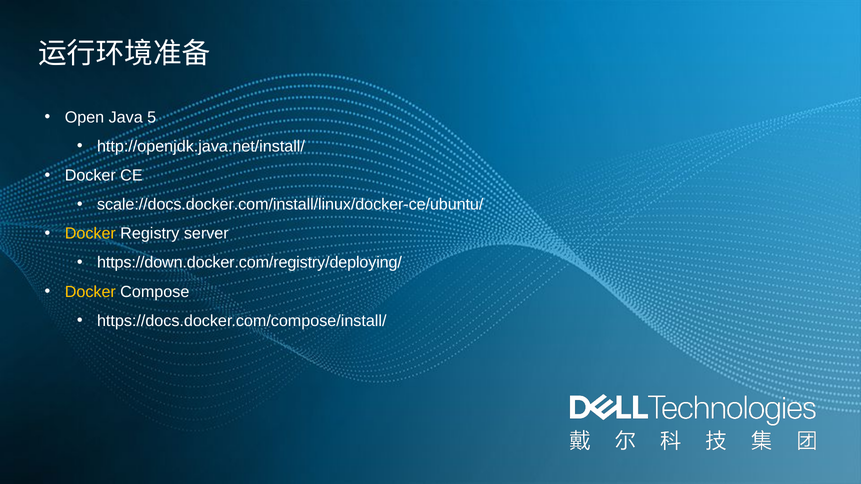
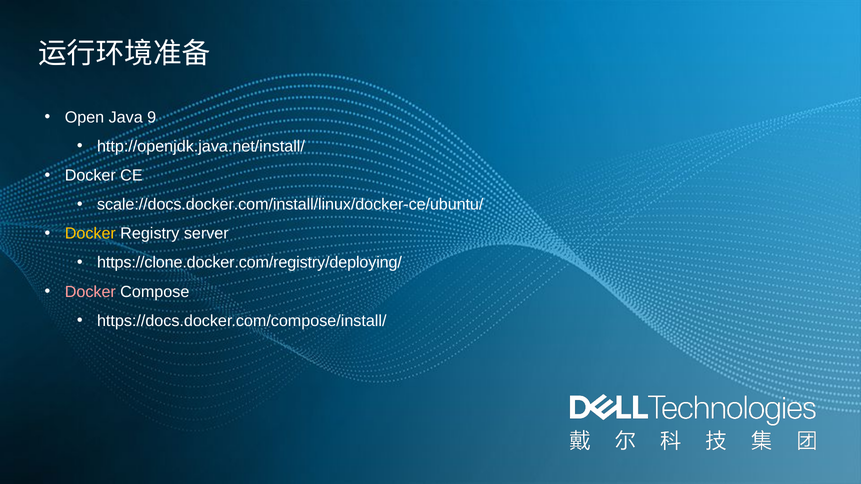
5: 5 -> 9 (152, 118)
https://down.docker.com/registry/deploying/: https://down.docker.com/registry/deploying/ -> https://clone.docker.com/registry/deploying/ (249, 263)
Docker colour: yellow -> pink (90, 292)
